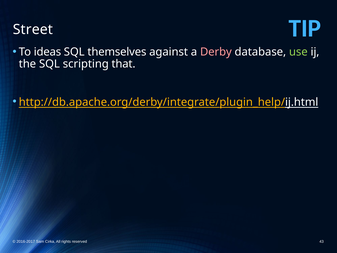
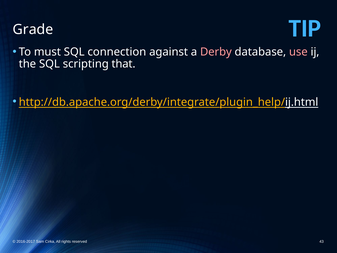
Street: Street -> Grade (33, 29)
ideas: ideas -> must (47, 52)
themselves: themselves -> connection (117, 52)
use colour: light green -> pink (298, 52)
